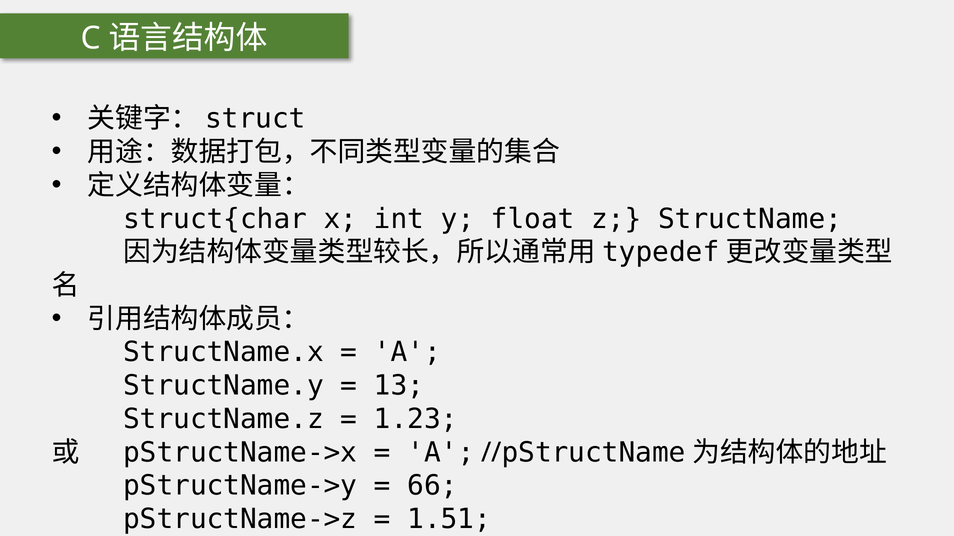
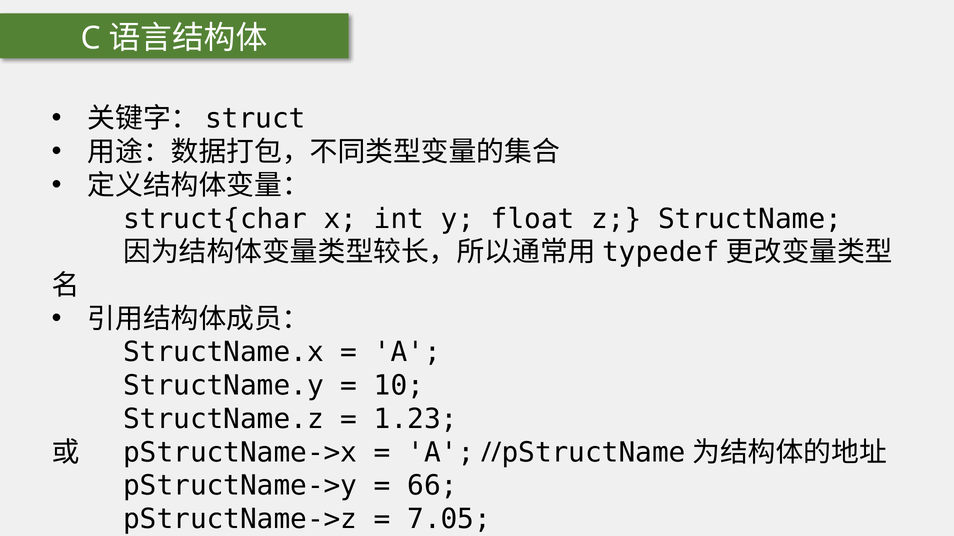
13: 13 -> 10 (399, 386)
1.51: 1.51 -> 7.05 (449, 520)
